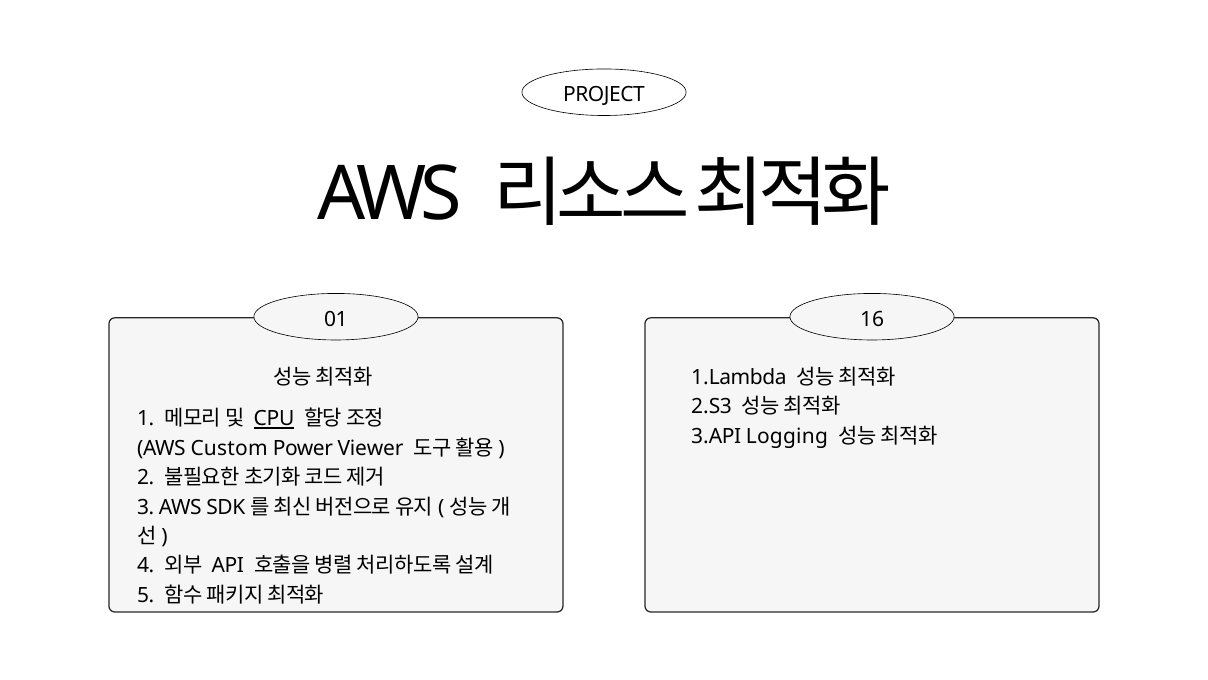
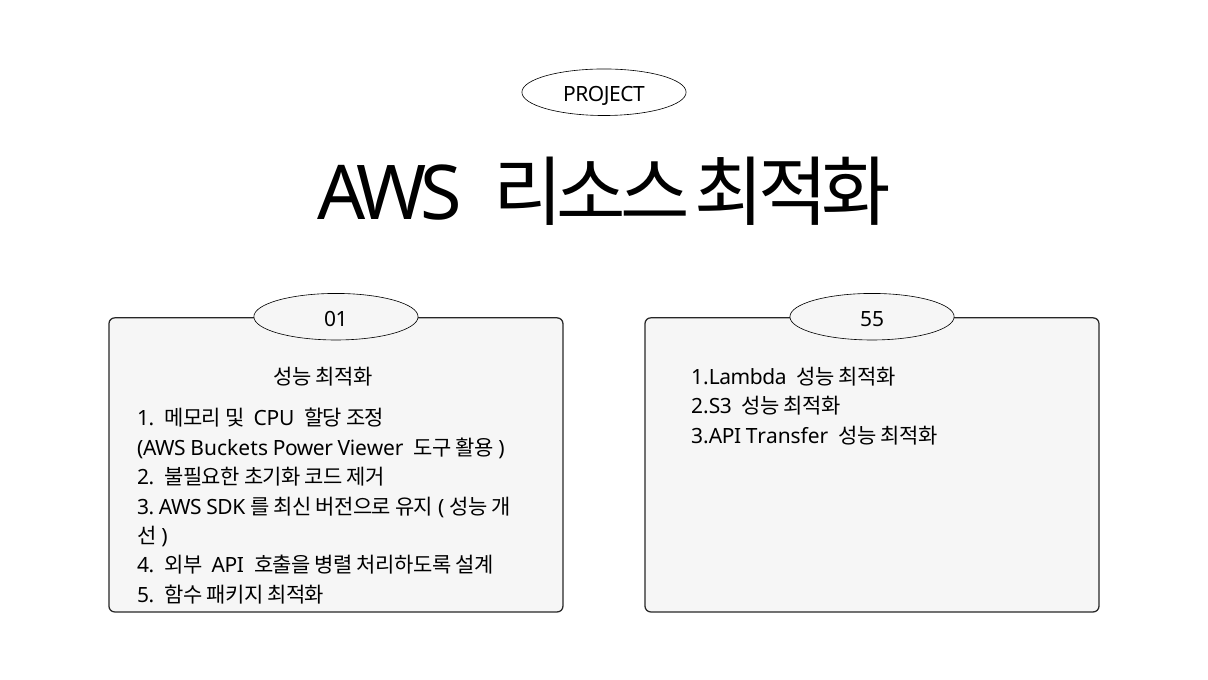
16: 16 -> 55 (872, 319)
CPU underline: present -> none (274, 419)
Logging: Logging -> Transfer (787, 436)
Custom: Custom -> Buckets (229, 448)
